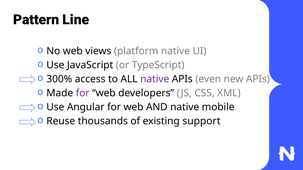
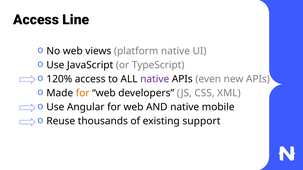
Pattern: Pattern -> Access (36, 20)
300%: 300% -> 120% (59, 79)
for colour: purple -> orange (83, 93)
